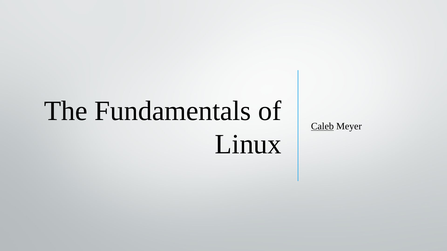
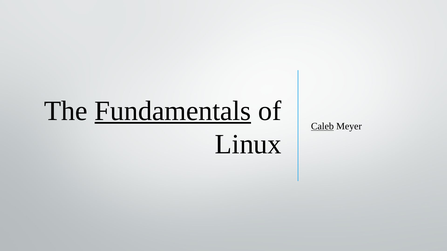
Fundamentals underline: none -> present (173, 111)
